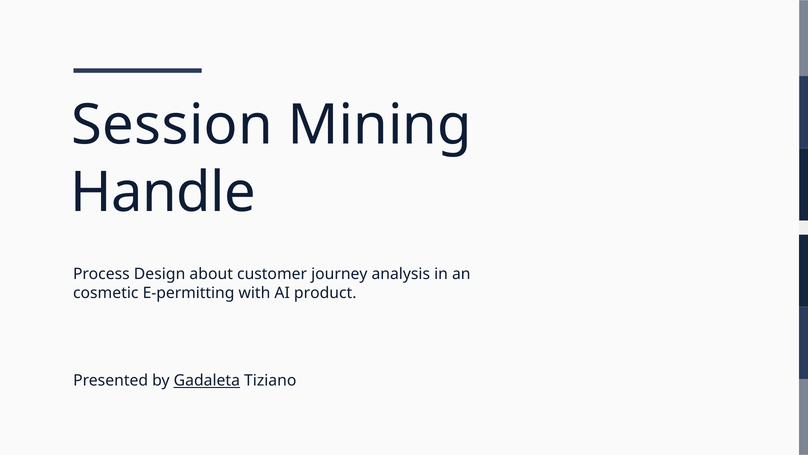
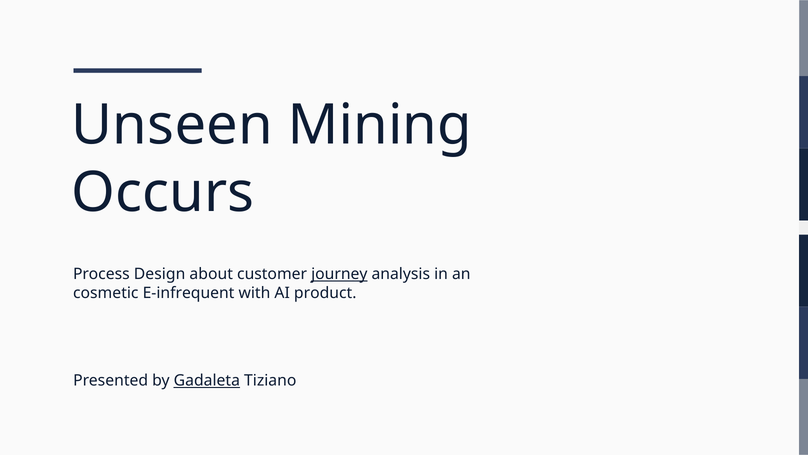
Session: Session -> Unseen (172, 125)
Handle: Handle -> Occurs (163, 192)
journey underline: none -> present (339, 274)
E-permitting: E-permitting -> E-infrequent (189, 293)
